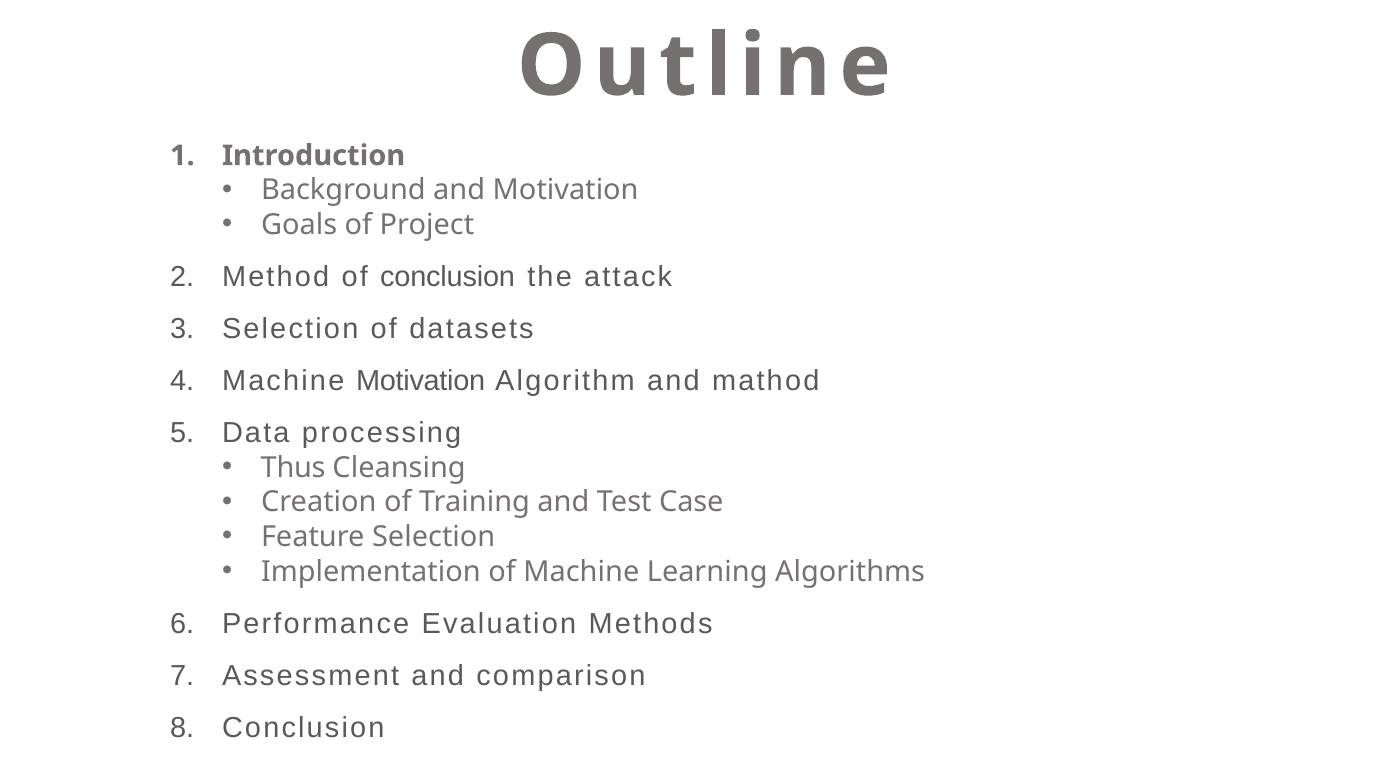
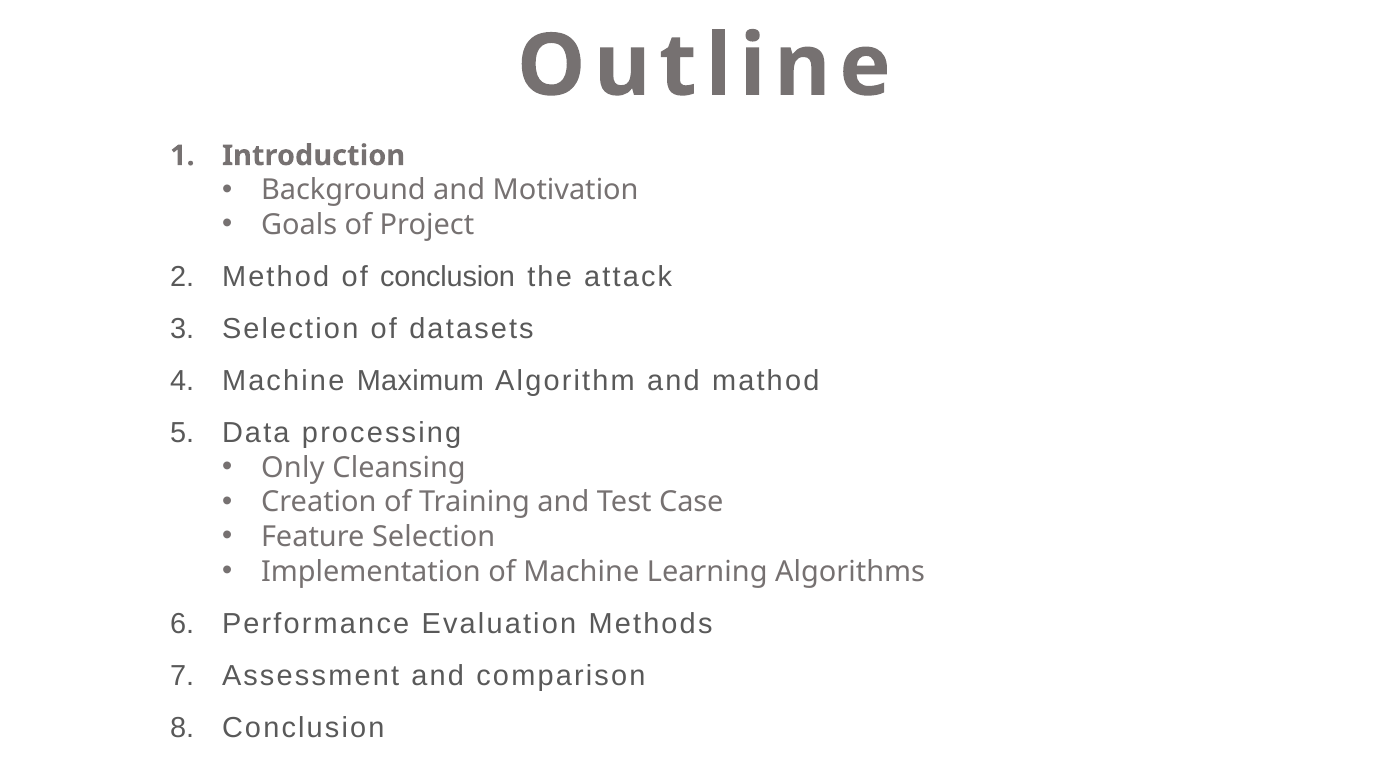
Machine Motivation: Motivation -> Maximum (420, 381)
Thus: Thus -> Only (293, 468)
